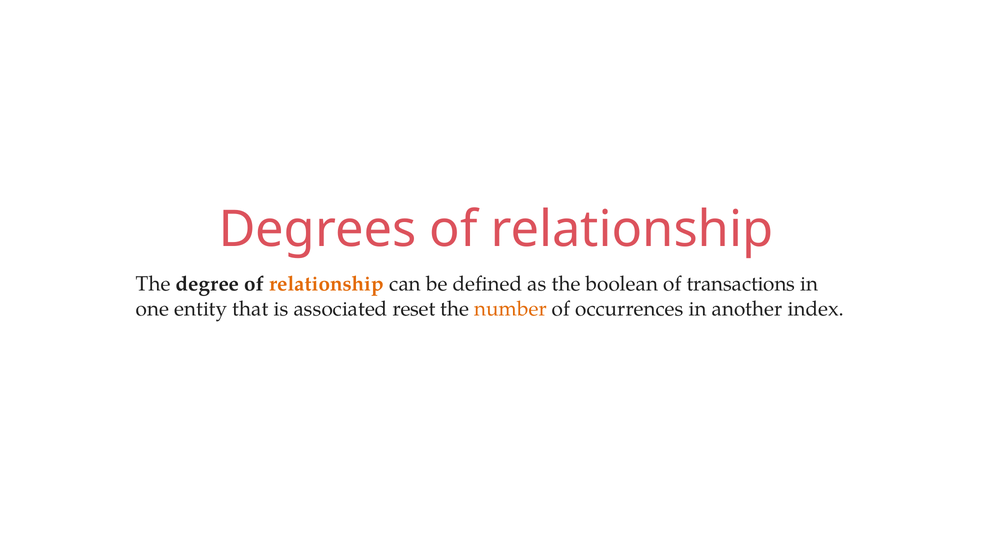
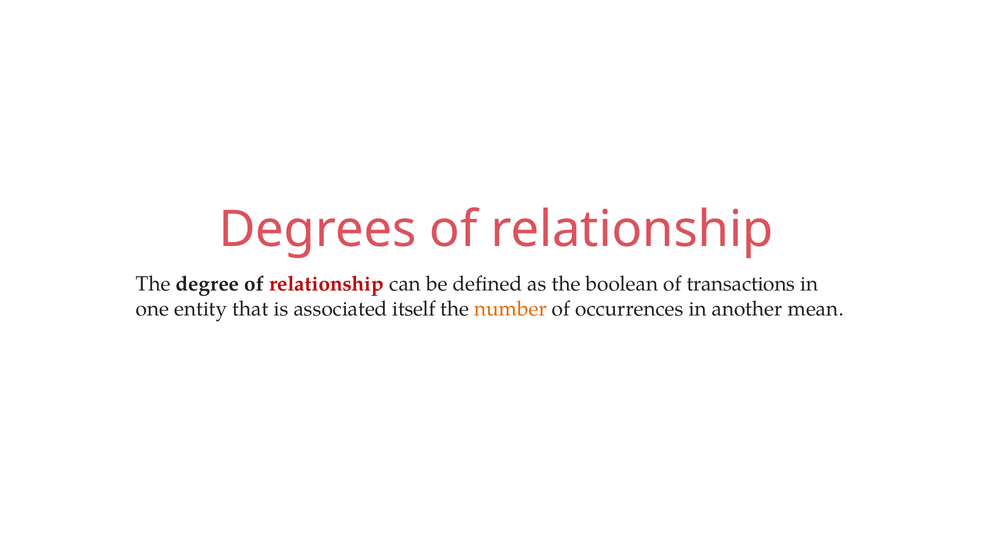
relationship colour: orange -> red (327, 284)
reset: reset -> itself (414, 309)
index: index -> mean (816, 309)
